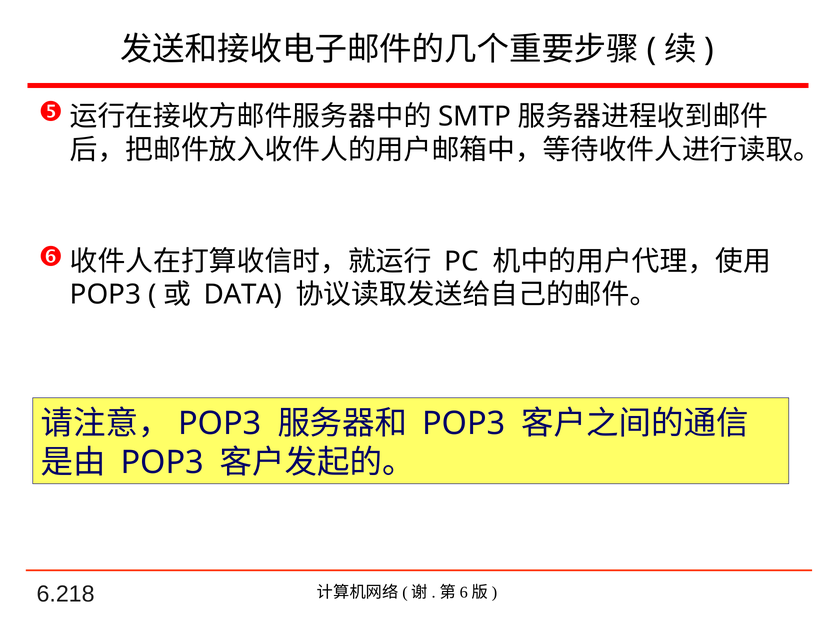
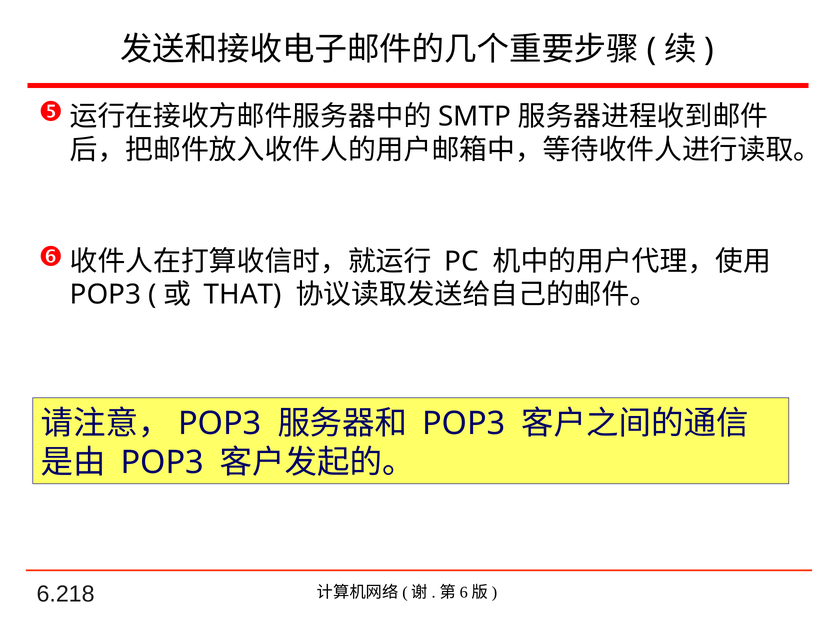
DATA: DATA -> THAT (243, 295)
